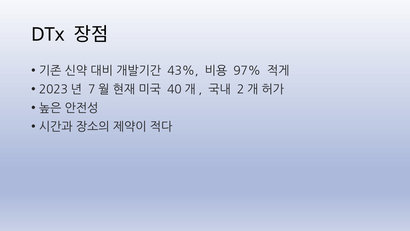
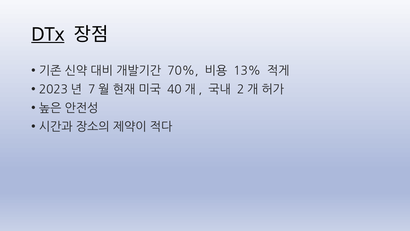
DTx underline: none -> present (48, 34)
43%: 43% -> 70% (183, 71)
97%: 97% -> 13% (247, 71)
